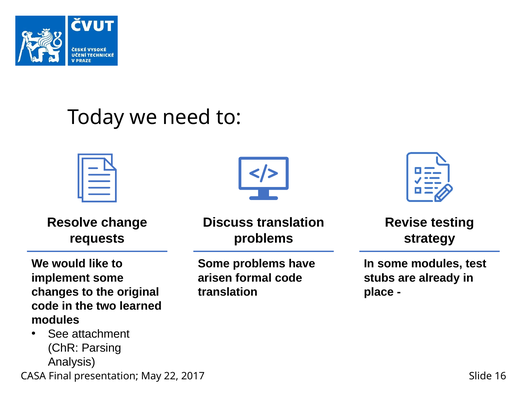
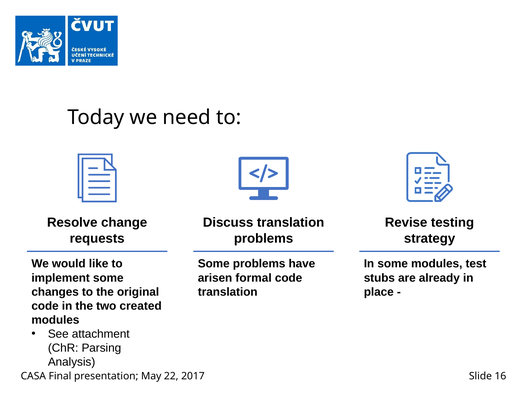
learned: learned -> created (141, 306)
